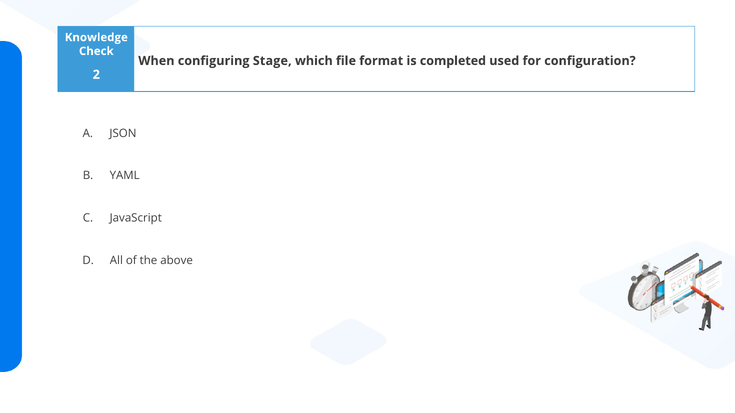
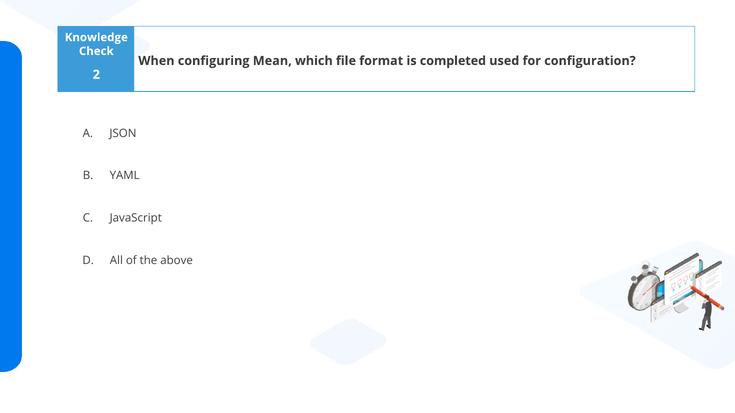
Stage: Stage -> Mean (272, 61)
